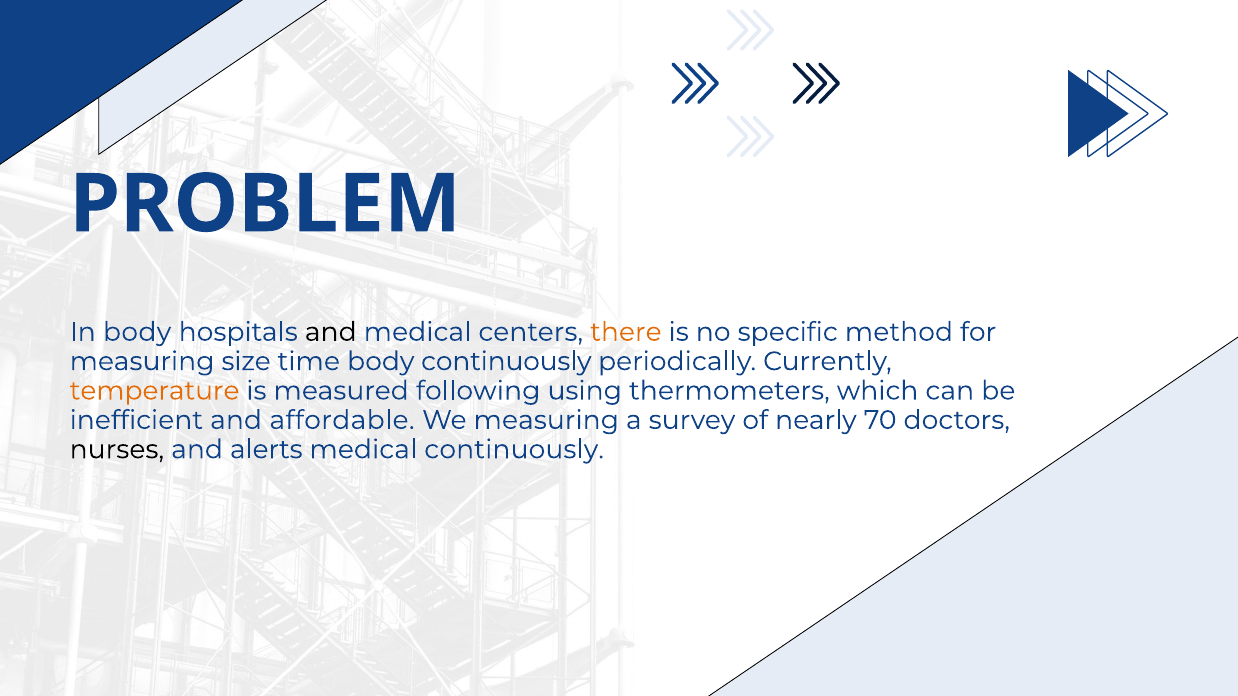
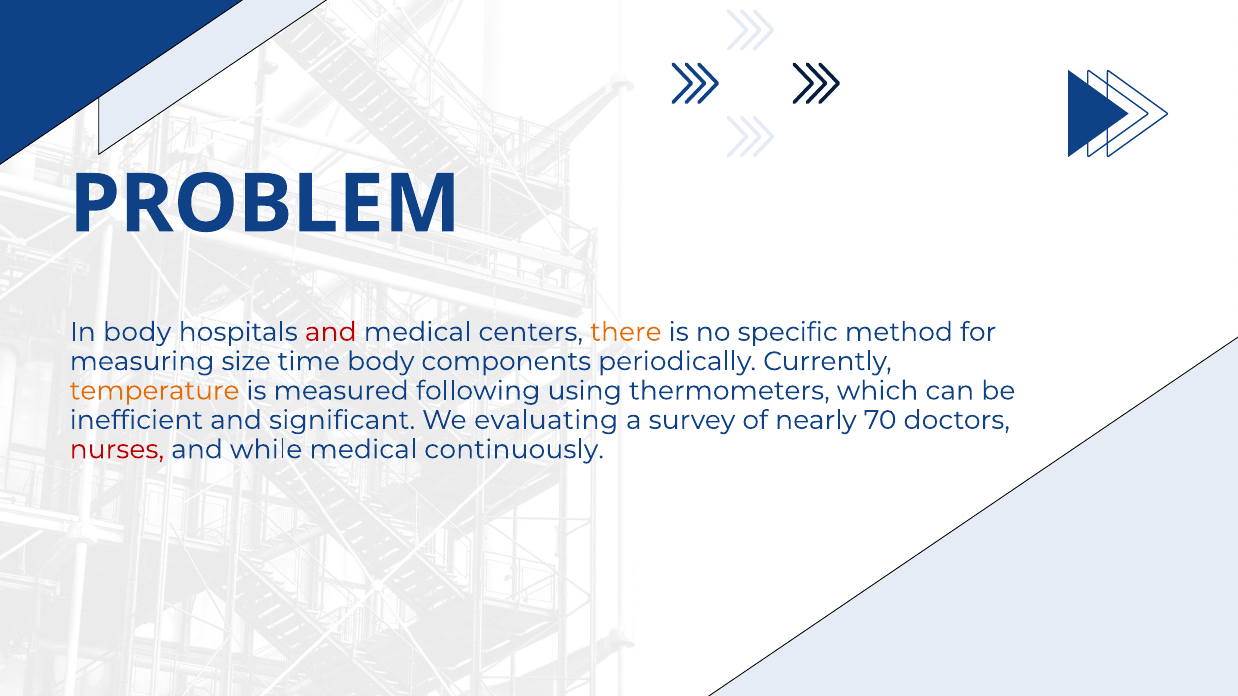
and colour: black -> red (331, 332)
body continuously: continuously -> components (506, 362)
affordable: affordable -> significant (342, 420)
We measuring: measuring -> evaluating (546, 420)
nurses colour: black -> red (117, 450)
alerts: alerts -> while (266, 450)
